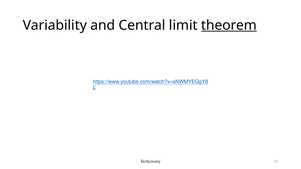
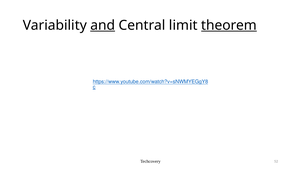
and underline: none -> present (103, 25)
